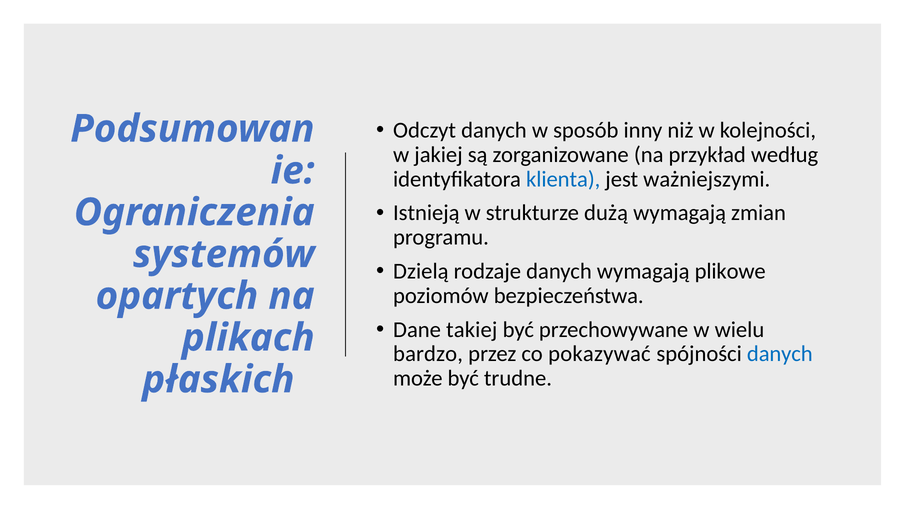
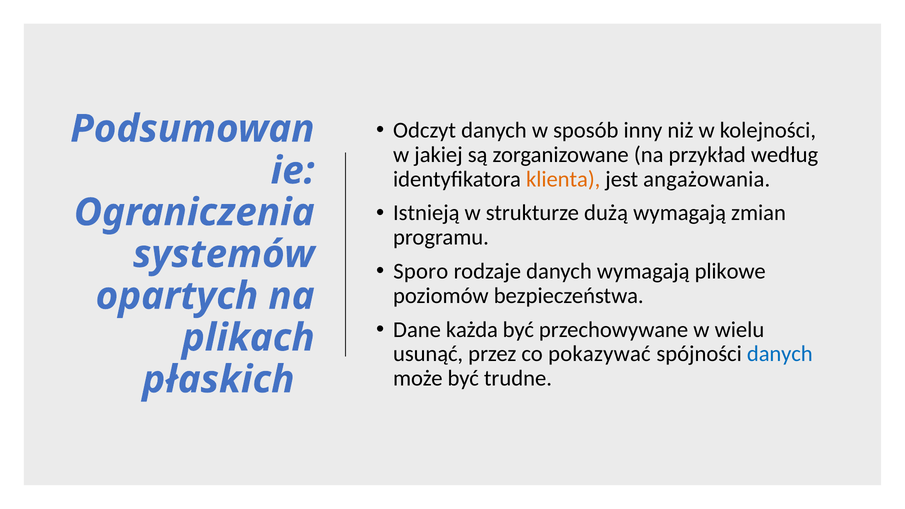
klienta colour: blue -> orange (563, 179)
ważniejszymi: ważniejszymi -> angażowania (707, 179)
Dzielą: Dzielą -> Sporo (421, 271)
takiej: takiej -> każda (472, 330)
bardzo: bardzo -> usunąć (428, 354)
